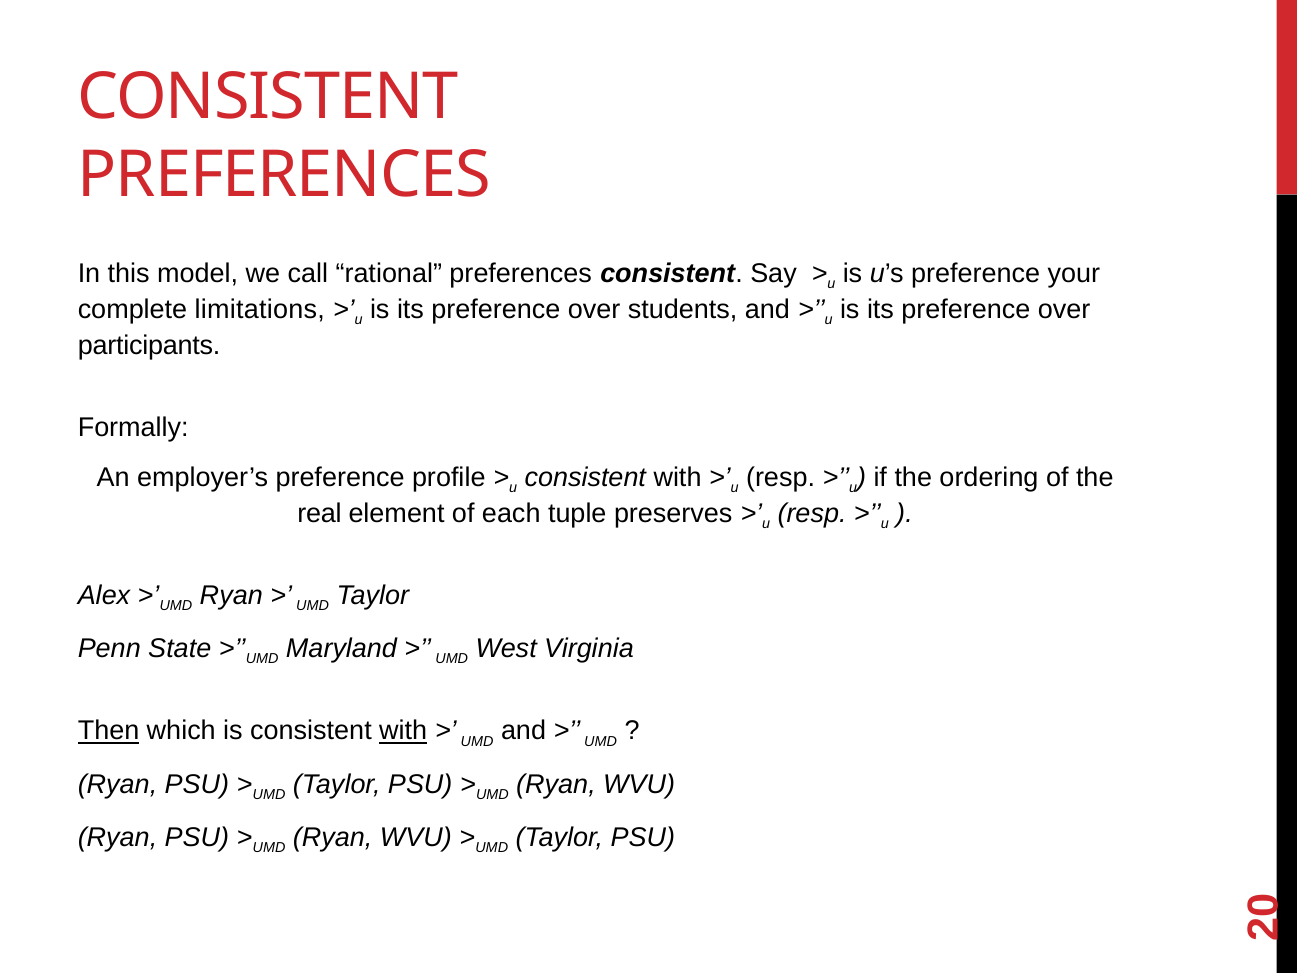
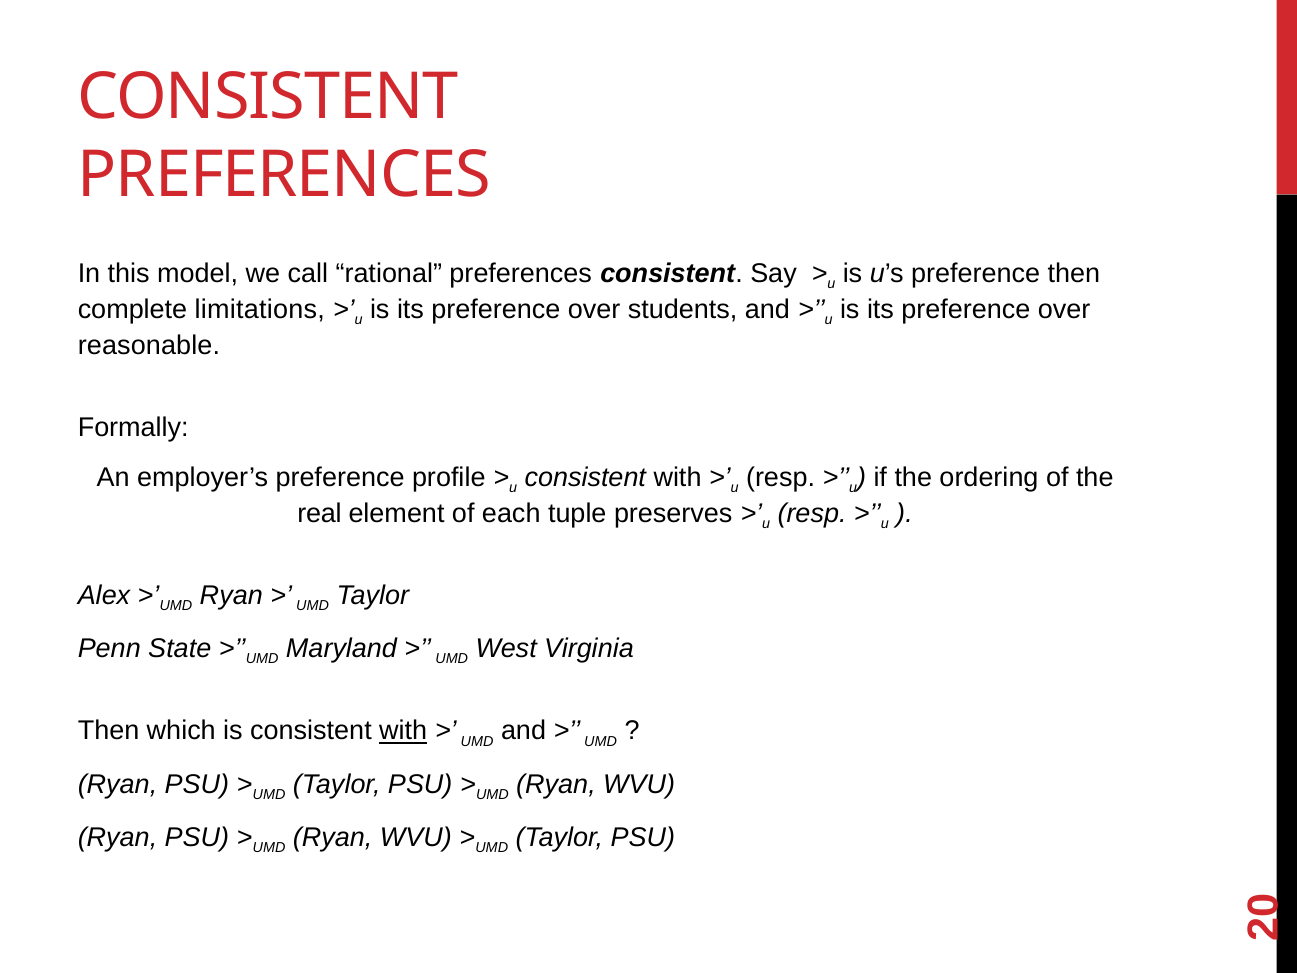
preference your: your -> then (1074, 273)
participants: participants -> reasonable (149, 345)
Then underline: present -> none (109, 731)
